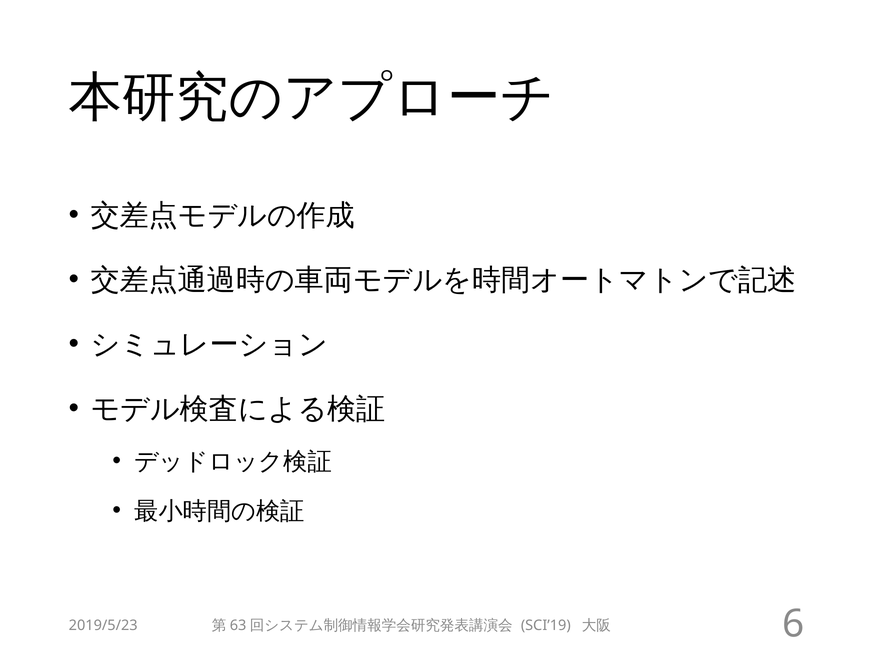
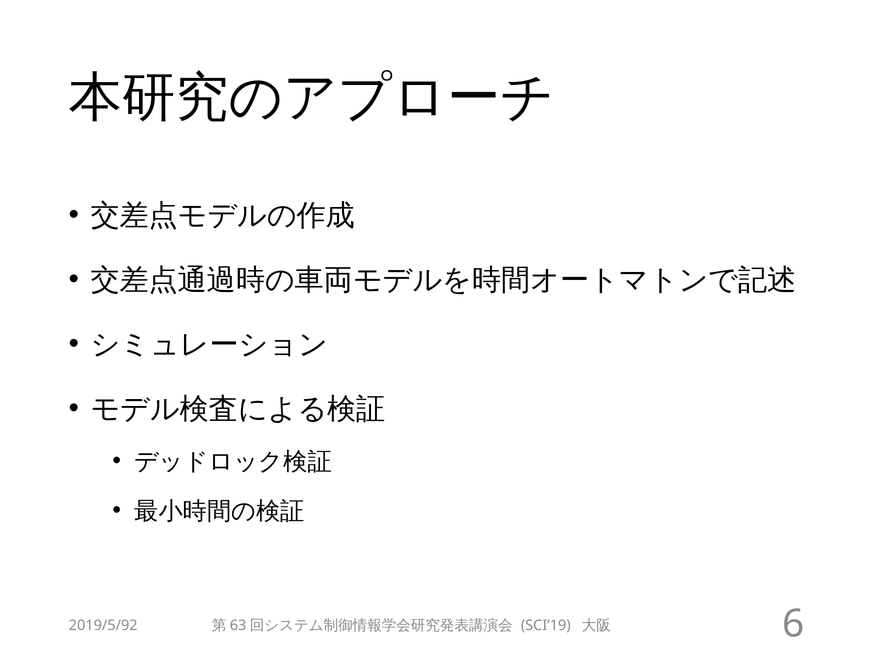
2019/5/23: 2019/5/23 -> 2019/5/92 (103, 625)
